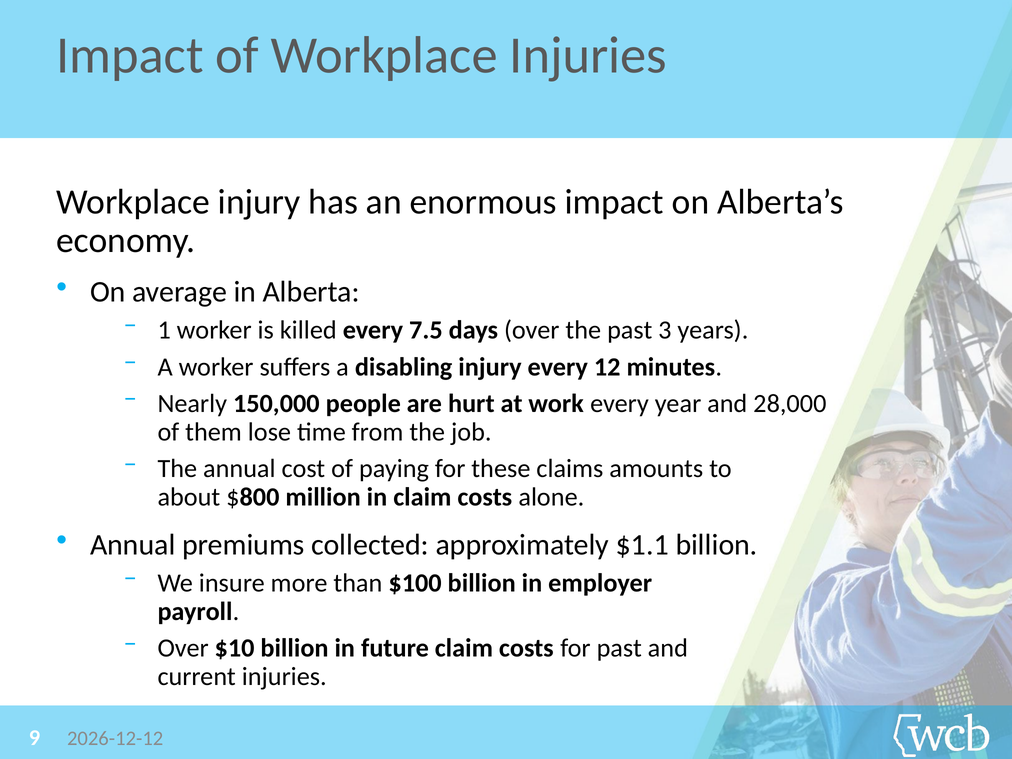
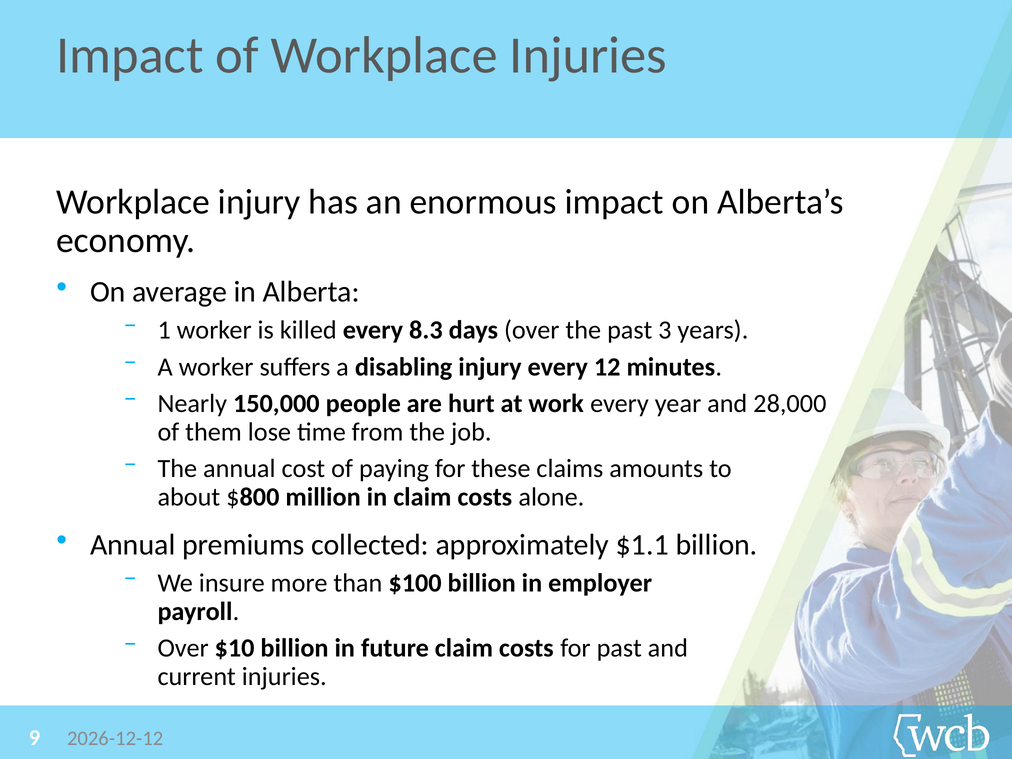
7.5: 7.5 -> 8.3 (426, 330)
